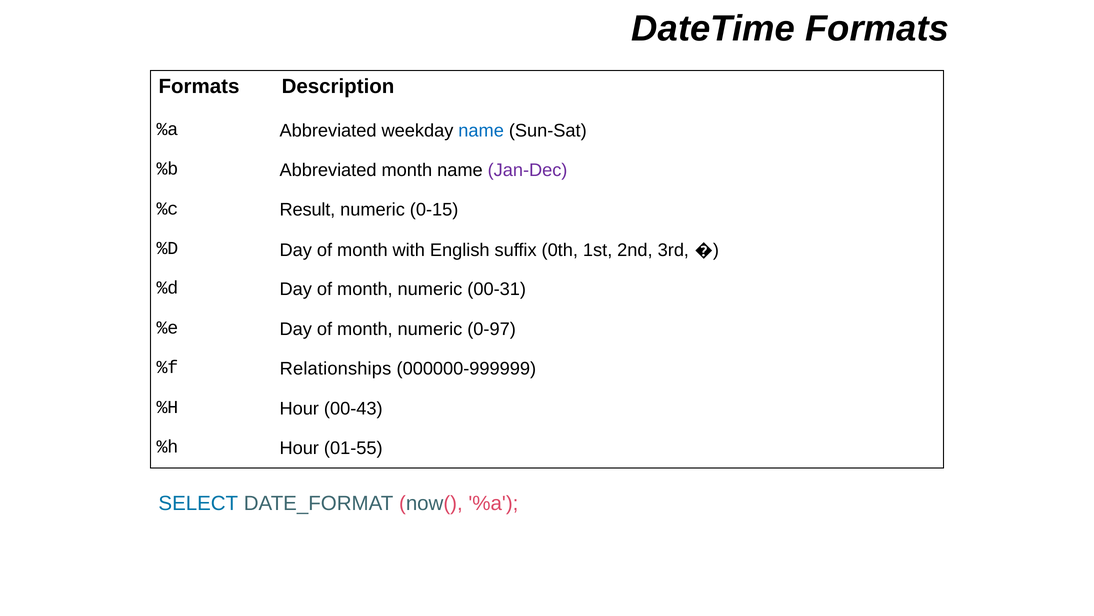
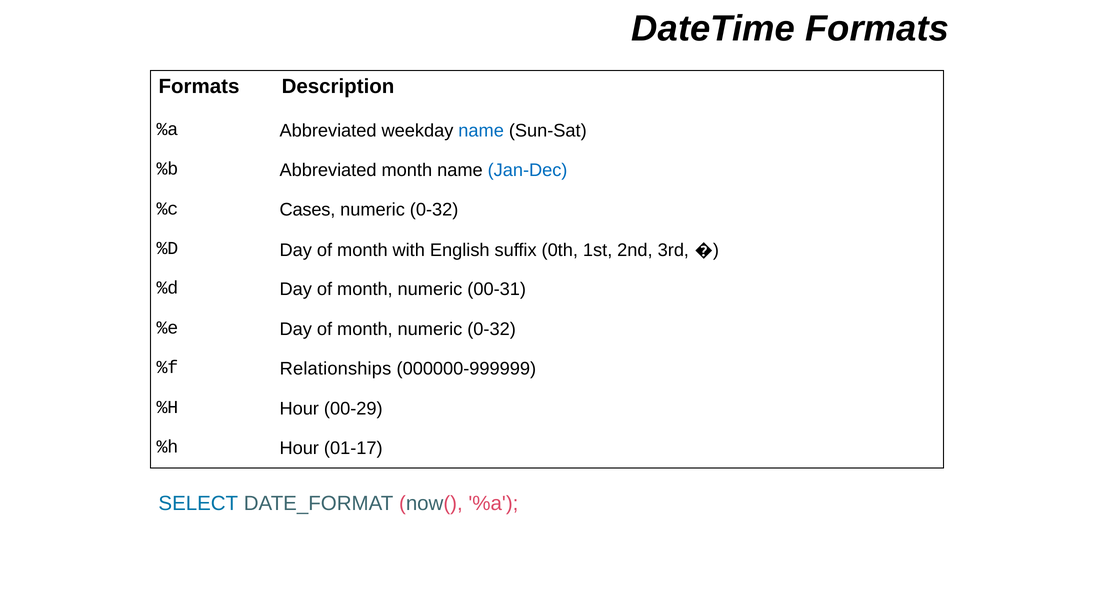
Jan-Dec colour: purple -> blue (528, 170)
Result: Result -> Cases (307, 210)
0-15: 0-15 -> 0-32 (434, 210)
month numeric 0-97: 0-97 -> 0-32 (492, 329)
00-43: 00-43 -> 00-29 (353, 408)
01-55: 01-55 -> 01-17 (353, 448)
